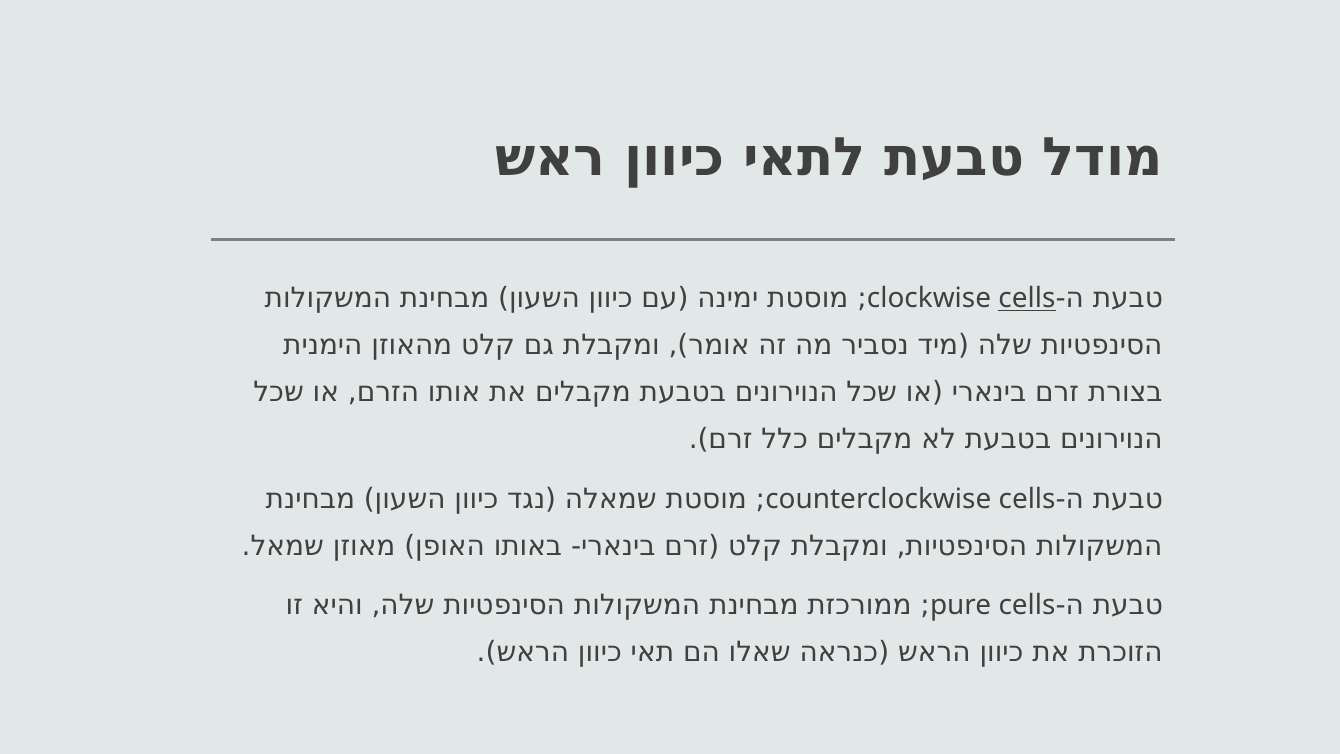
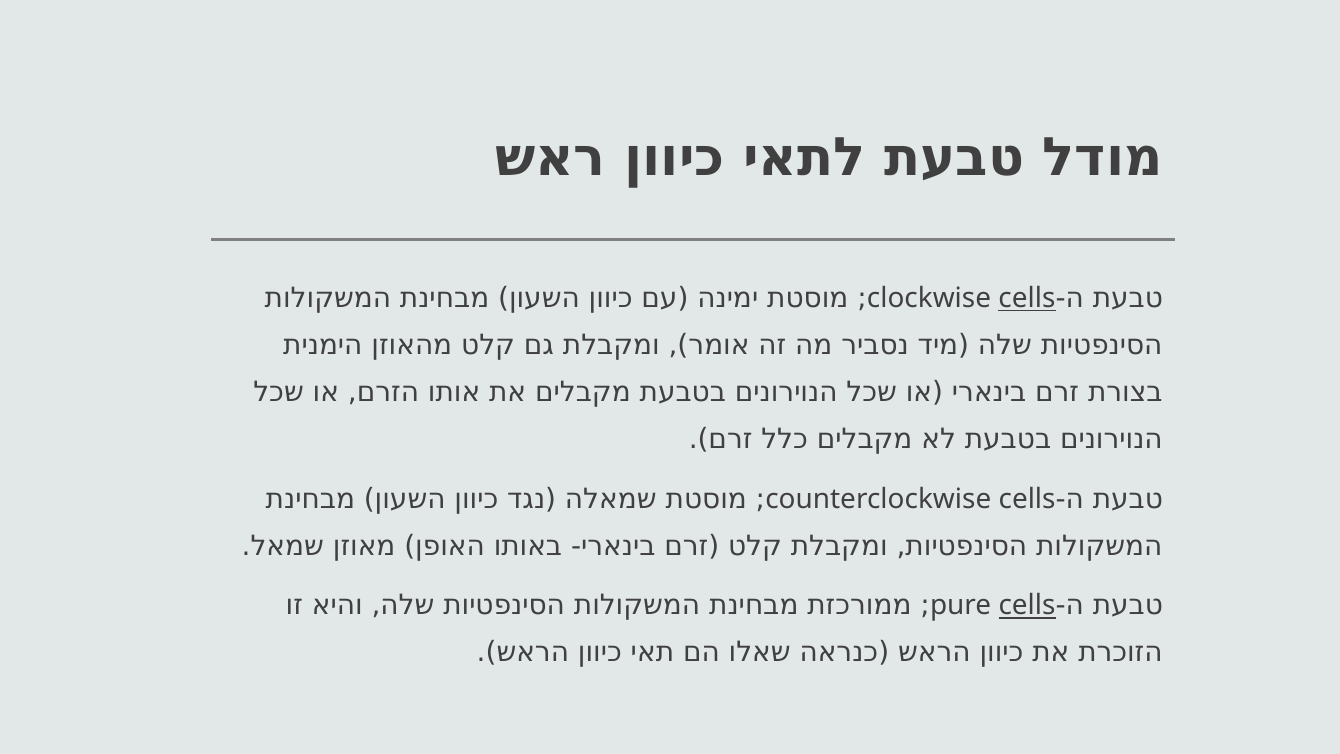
cells underline: none -> present (1027, 606)
